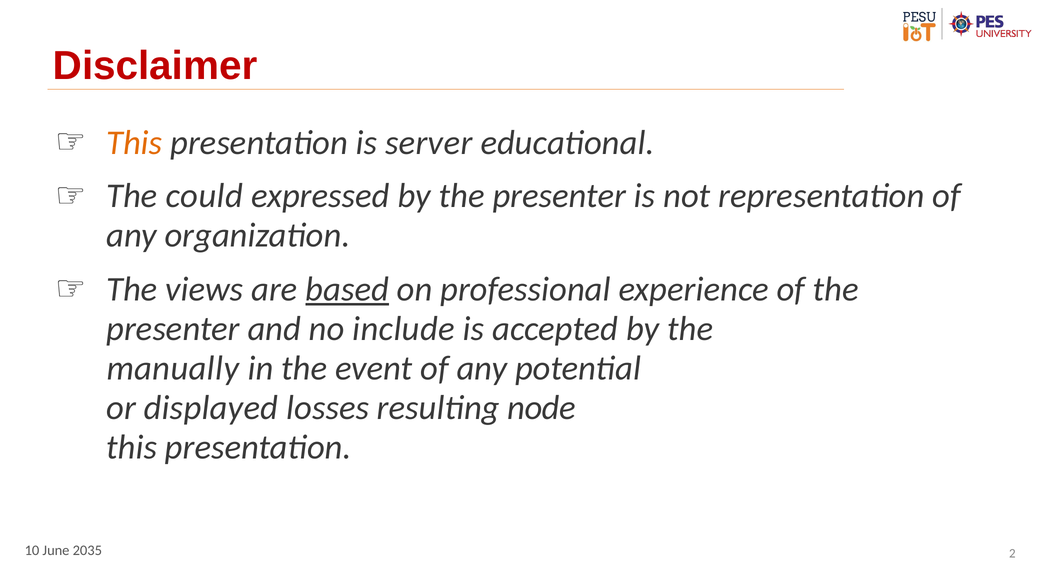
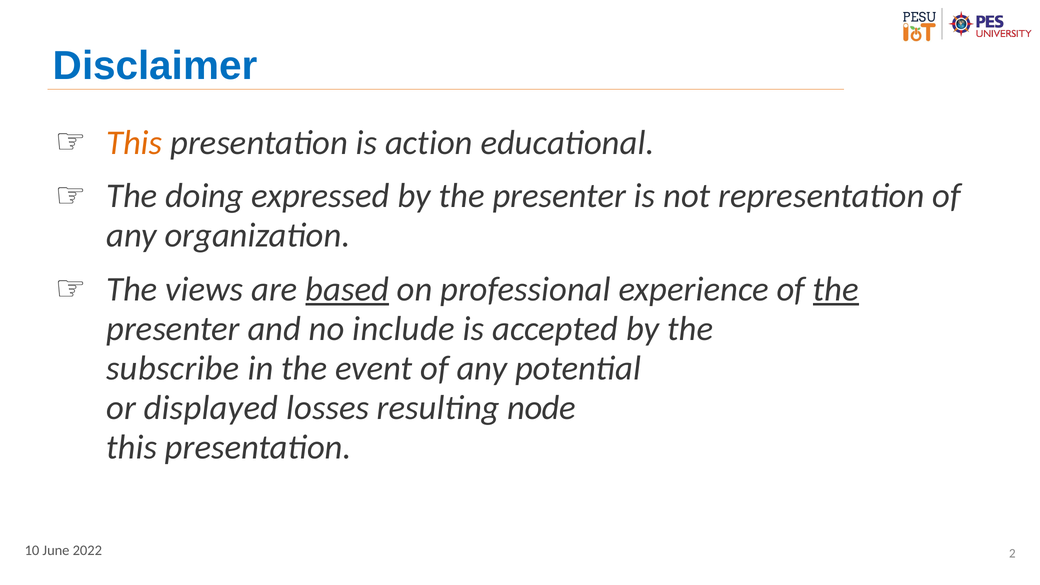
Disclaimer colour: red -> blue (155, 66)
server: server -> action (429, 143)
could: could -> doing (205, 196)
the underline: none -> present (836, 289)
manually: manually -> subscribe (173, 368)
2035: 2035 -> 2022 (87, 551)
